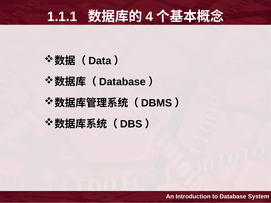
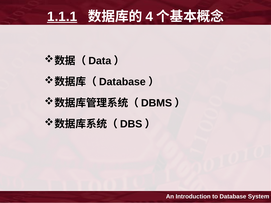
1.1.1 underline: none -> present (62, 17)
